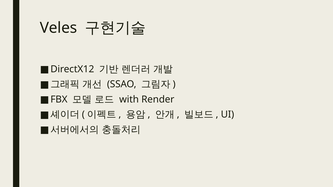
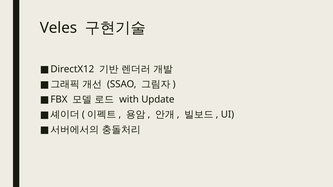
Render: Render -> Update (158, 100)
